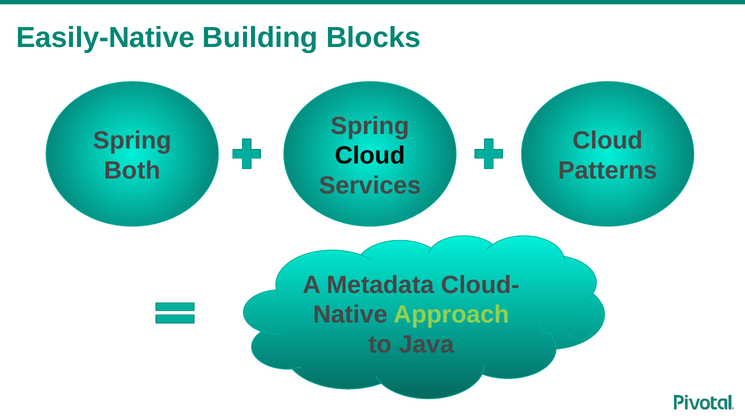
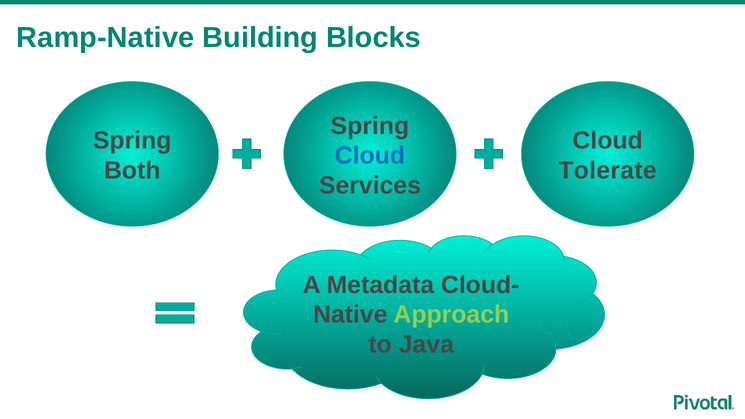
Easily-Native: Easily-Native -> Ramp-Native (105, 38)
Cloud colour: black -> blue (370, 156)
Patterns: Patterns -> Tolerate (607, 171)
